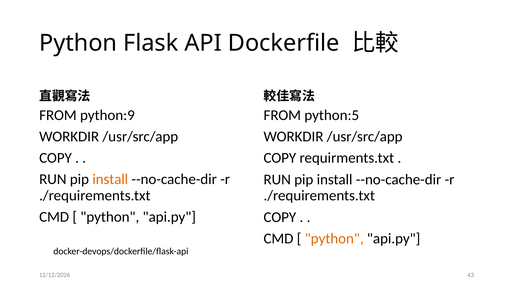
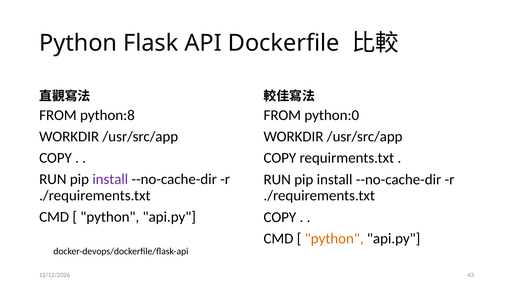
python:9: python:9 -> python:8 (107, 115)
python:5: python:5 -> python:0 (332, 115)
install colour: orange -> purple (110, 180)
